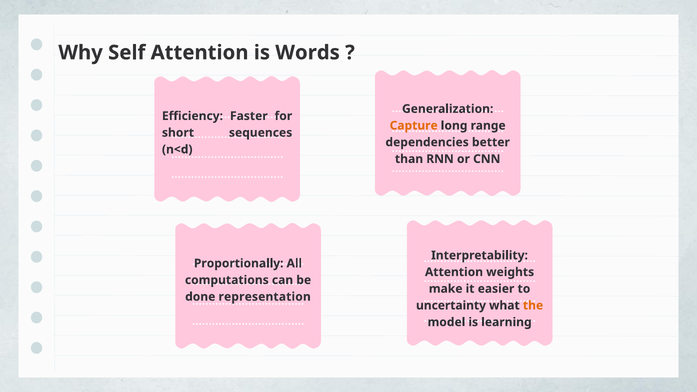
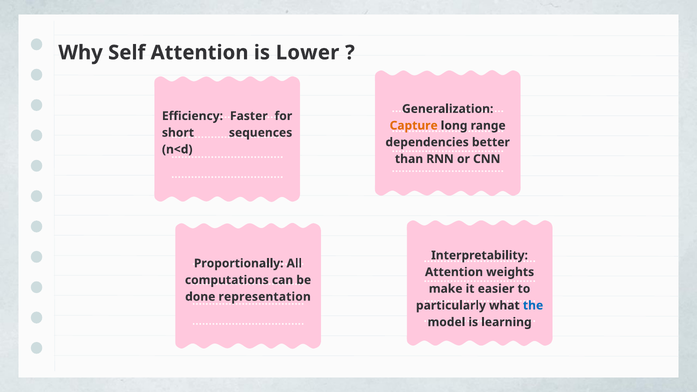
Words: Words -> Lower (307, 53)
uncertainty: uncertainty -> particularly (451, 305)
the colour: orange -> blue (533, 305)
